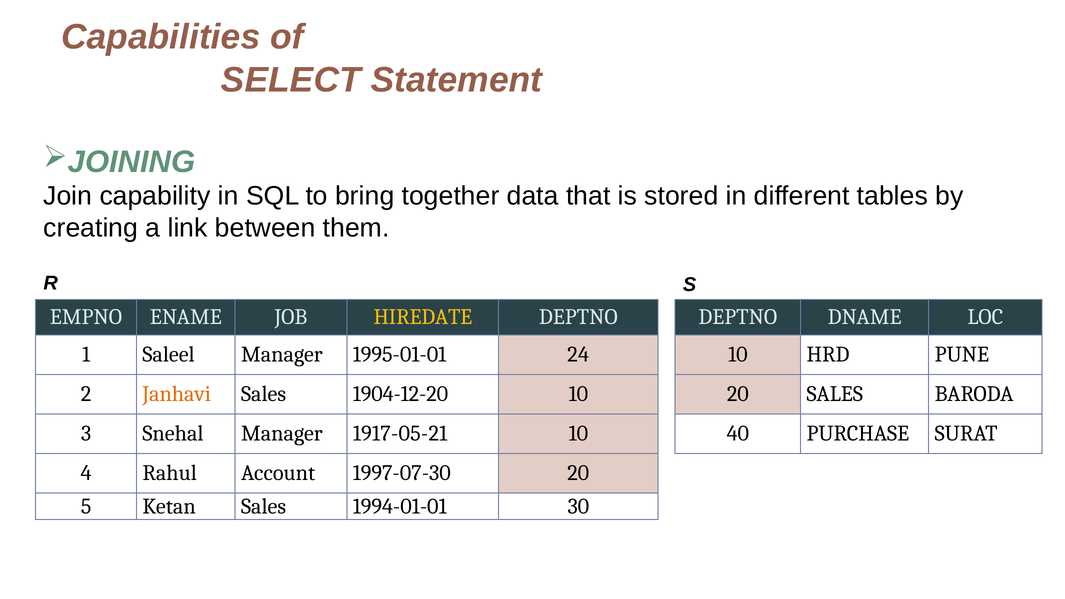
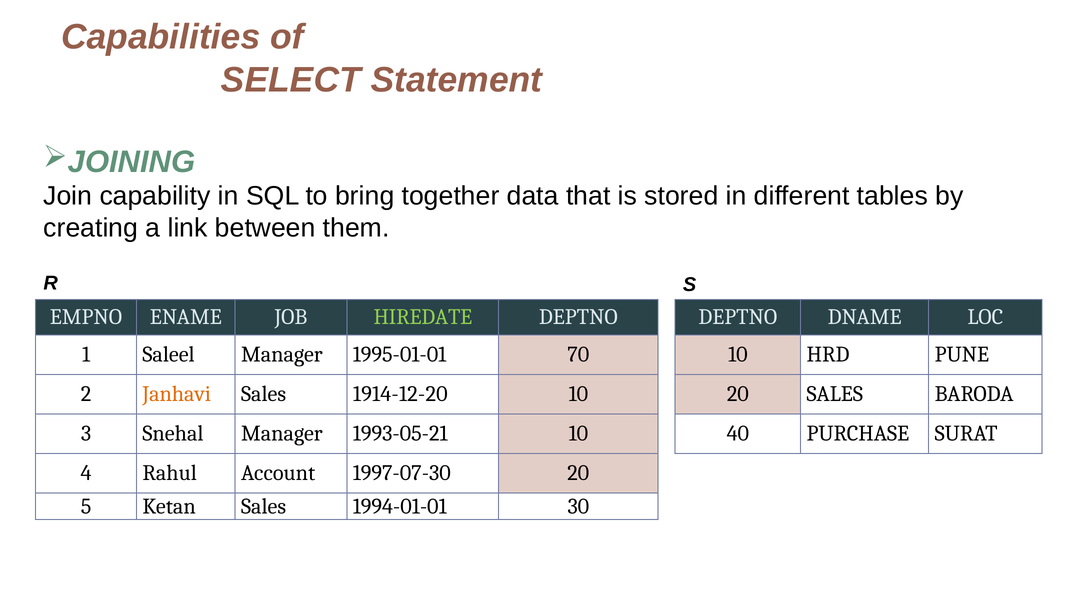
HIREDATE colour: yellow -> light green (423, 317)
24: 24 -> 70 (578, 354)
1904-12-20: 1904-12-20 -> 1914-12-20 (400, 394)
1917-05-21: 1917-05-21 -> 1993-05-21 (400, 434)
